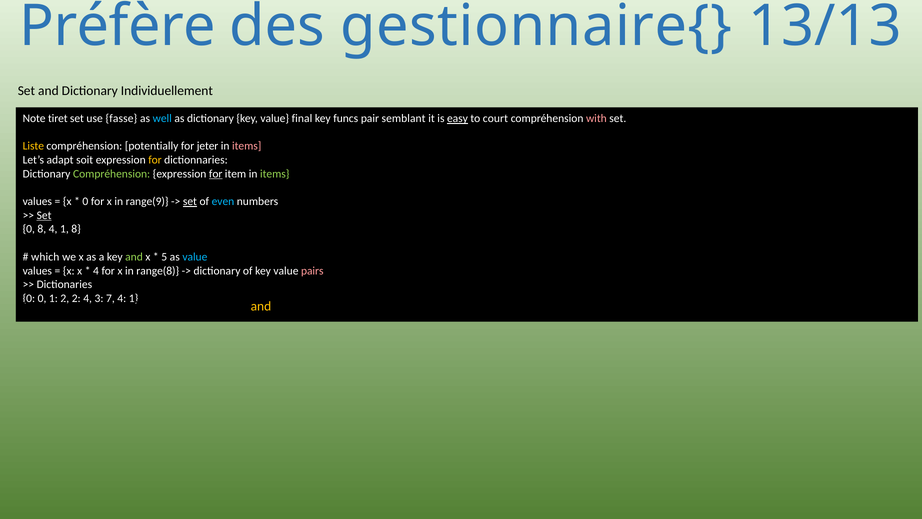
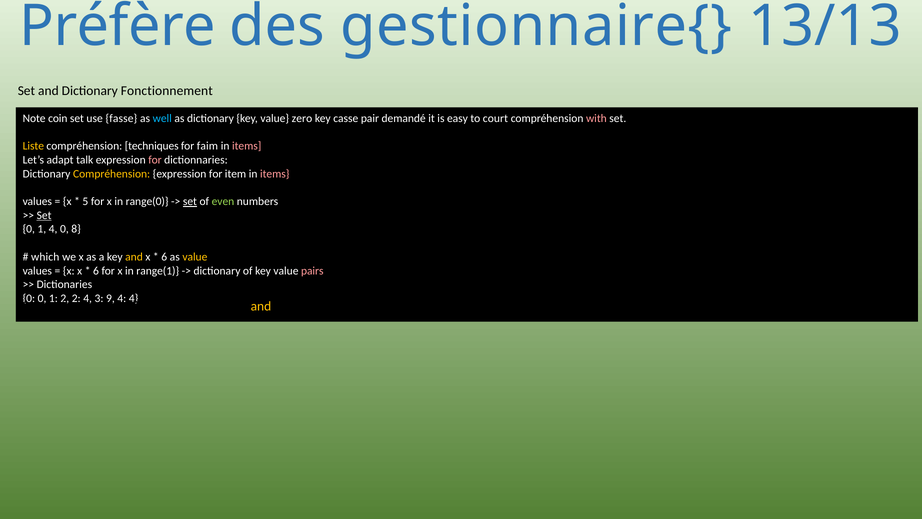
Individuellement: Individuellement -> Fonctionnement (167, 91)
tiret: tiret -> coin (58, 118)
final: final -> zero (302, 118)
funcs: funcs -> casse (346, 118)
semblant: semblant -> demandé (404, 118)
easy underline: present -> none (457, 118)
potentially: potentially -> techniques (152, 146)
jeter: jeter -> faim (207, 146)
soit: soit -> talk (85, 160)
for colour: yellow -> pink (155, 160)
Compréhension colour: light green -> yellow (112, 174)
for underline: present -> none (216, 174)
items colour: light green -> pink (275, 174)
0: 0 -> 5 (85, 201)
range(9: range(9 -> range(0 (147, 201)
even colour: light blue -> light green (223, 201)
8: 8 -> 1 (42, 229)
1: 1 -> 0 (64, 229)
and colour: light green -> yellow (134, 257)
5: 5 -> 6 (164, 257)
value colour: light blue -> yellow (195, 257)
4: 4 -> 6 (96, 271)
range(8: range(8 -> range(1 (158, 271)
7: 7 -> 9 (110, 298)
1: 1 -> 4 (134, 298)
